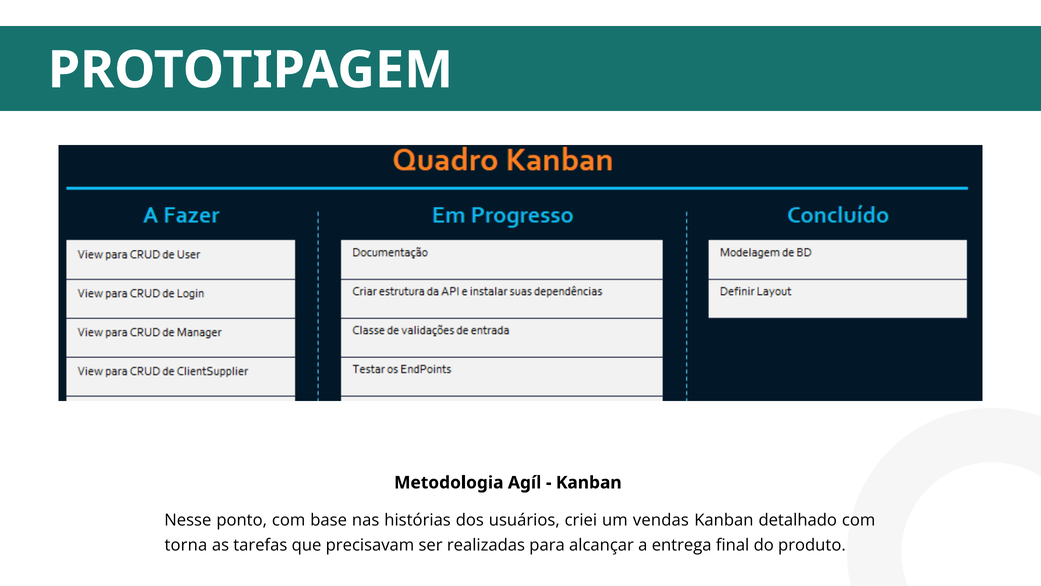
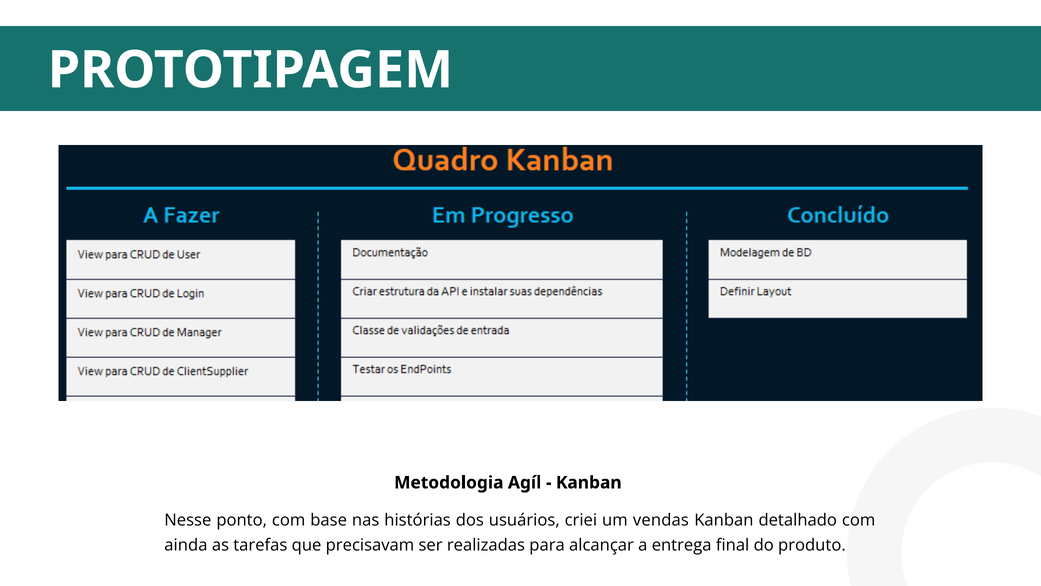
torna: torna -> ainda (186, 545)
